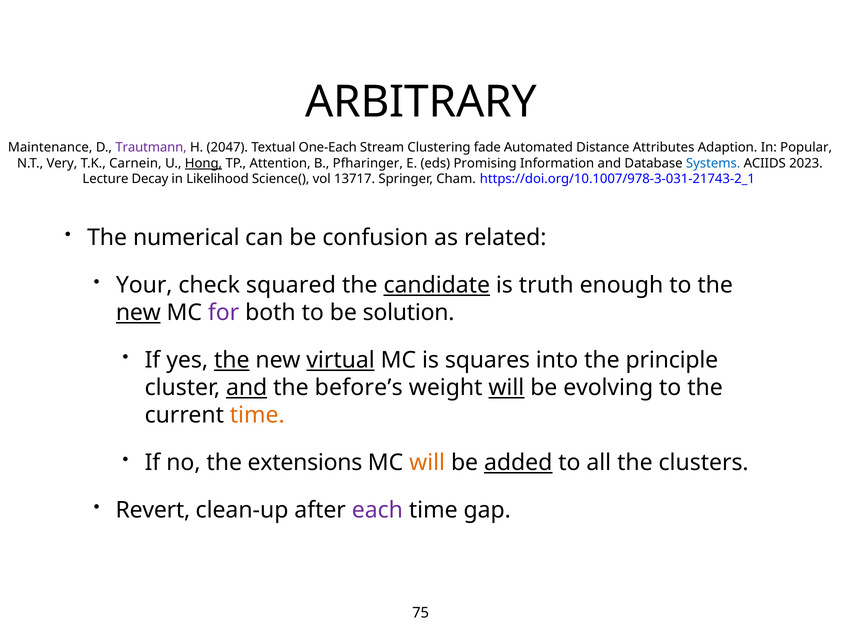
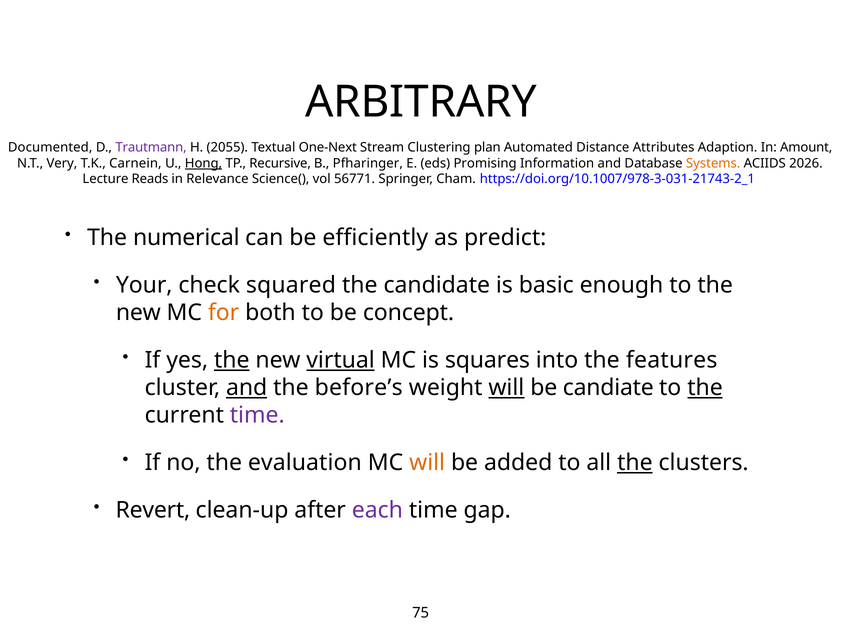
Maintenance: Maintenance -> Documented (50, 147)
2047: 2047 -> 2055 (227, 147)
One-Each: One-Each -> One-Next (328, 147)
fade: fade -> plan (487, 147)
Popular: Popular -> Amount (806, 147)
Attention: Attention -> Recursive (280, 163)
Systems colour: blue -> orange (713, 163)
2023: 2023 -> 2026 (806, 163)
Decay: Decay -> Reads (150, 179)
Likelihood: Likelihood -> Relevance (217, 179)
13717: 13717 -> 56771 (355, 179)
confusion: confusion -> efficiently (375, 238)
related: related -> predict (505, 238)
candidate underline: present -> none (437, 285)
truth: truth -> basic (546, 285)
new underline: present -> none (138, 313)
for colour: purple -> orange (224, 313)
solution: solution -> concept (409, 313)
principle: principle -> features (672, 360)
evolving: evolving -> candiate (608, 387)
the underline: none -> present (705, 387)
time colour: orange -> purple (257, 415)
extensions: extensions -> evaluation (305, 462)
added underline: present -> none (518, 462)
the underline: none -> present (635, 462)
